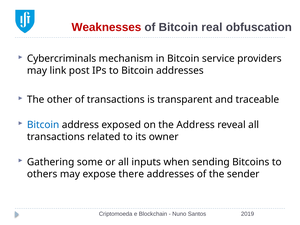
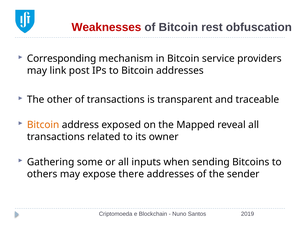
real: real -> rest (212, 27)
Cybercriminals: Cybercriminals -> Corresponding (62, 59)
Bitcoin colour: blue -> orange (43, 125)
the Address: Address -> Mapped (196, 125)
